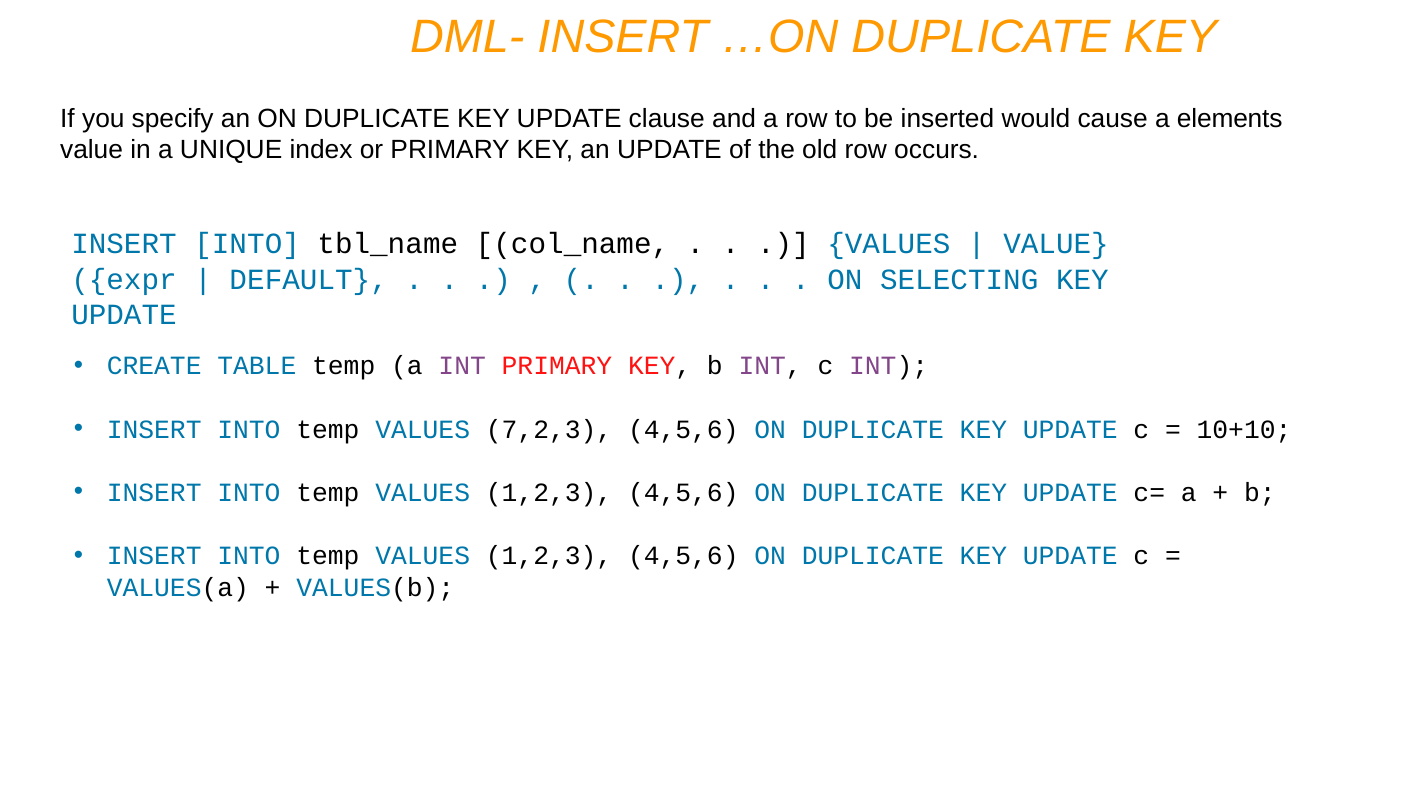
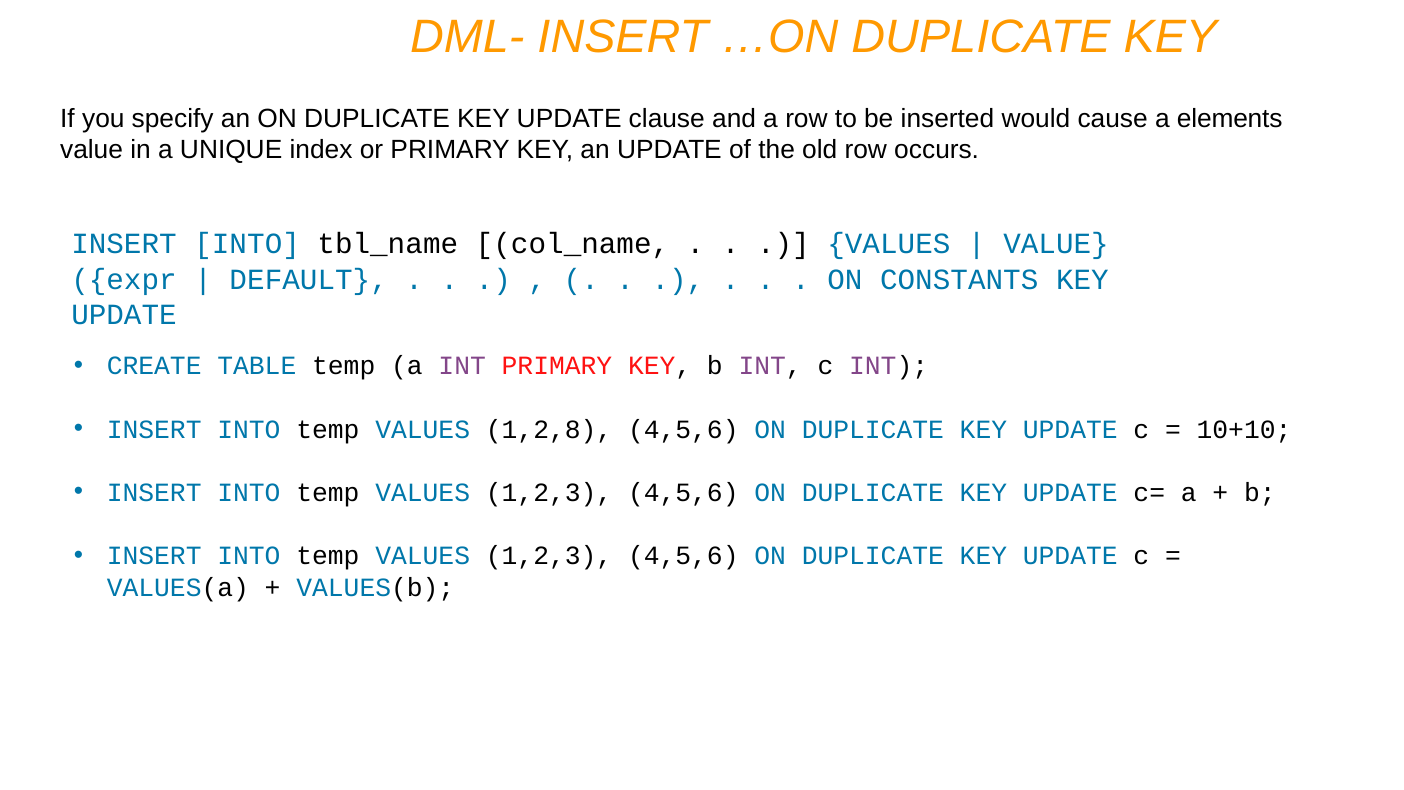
SELECTING: SELECTING -> CONSTANTS (959, 279)
7,2,3: 7,2,3 -> 1,2,8 (549, 429)
